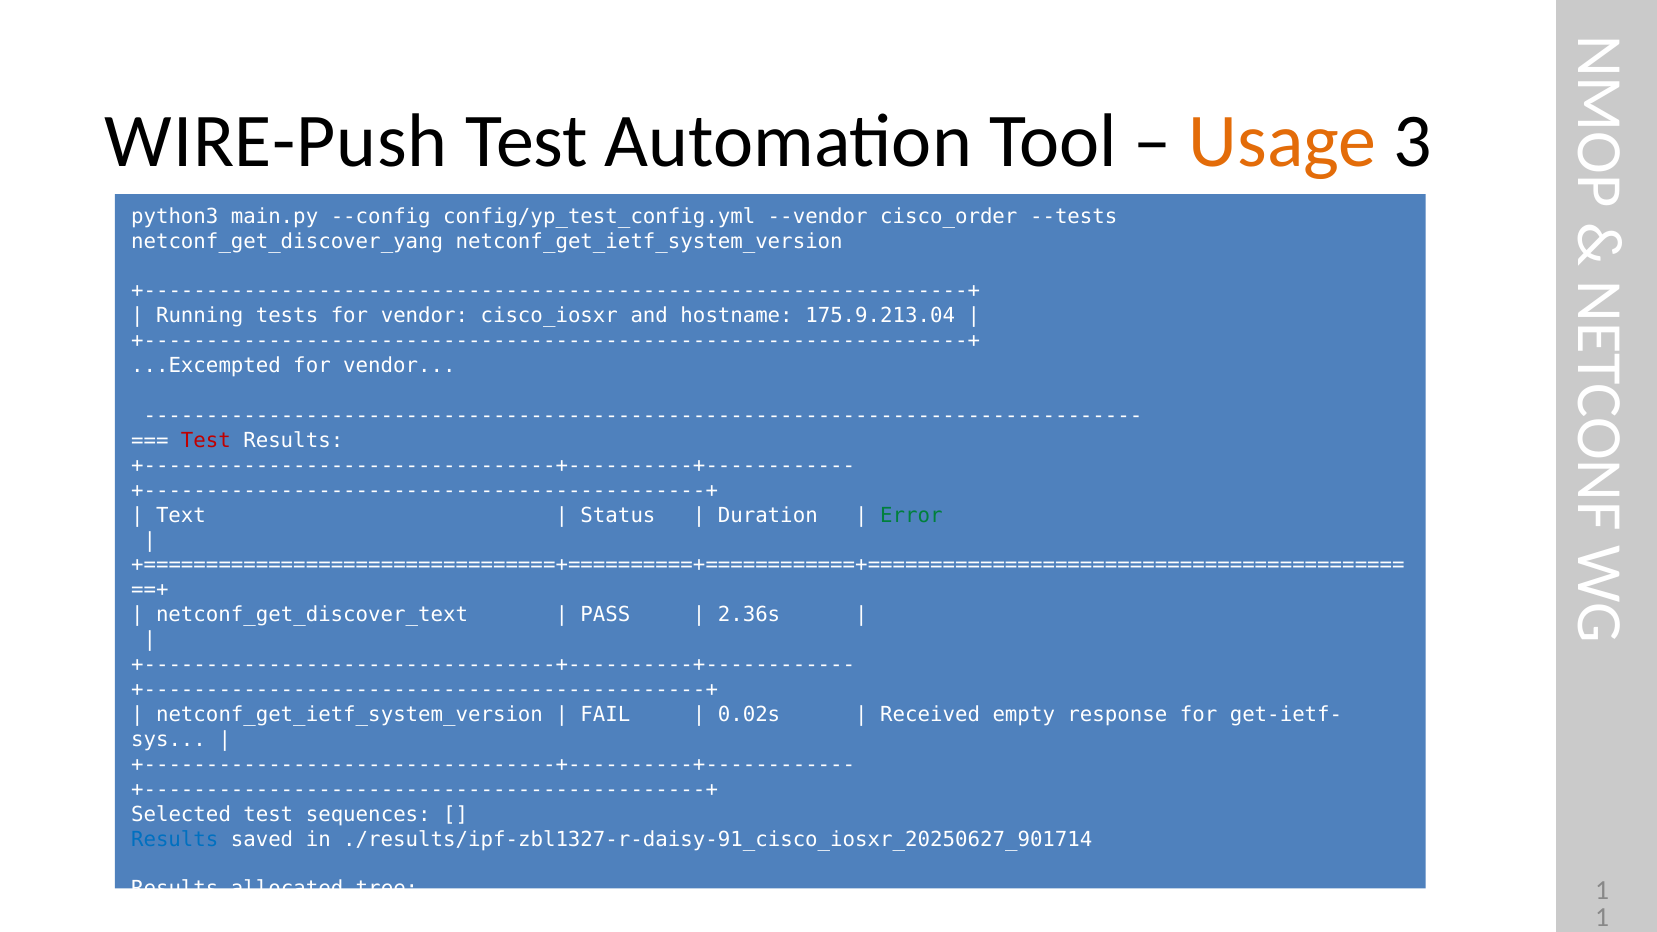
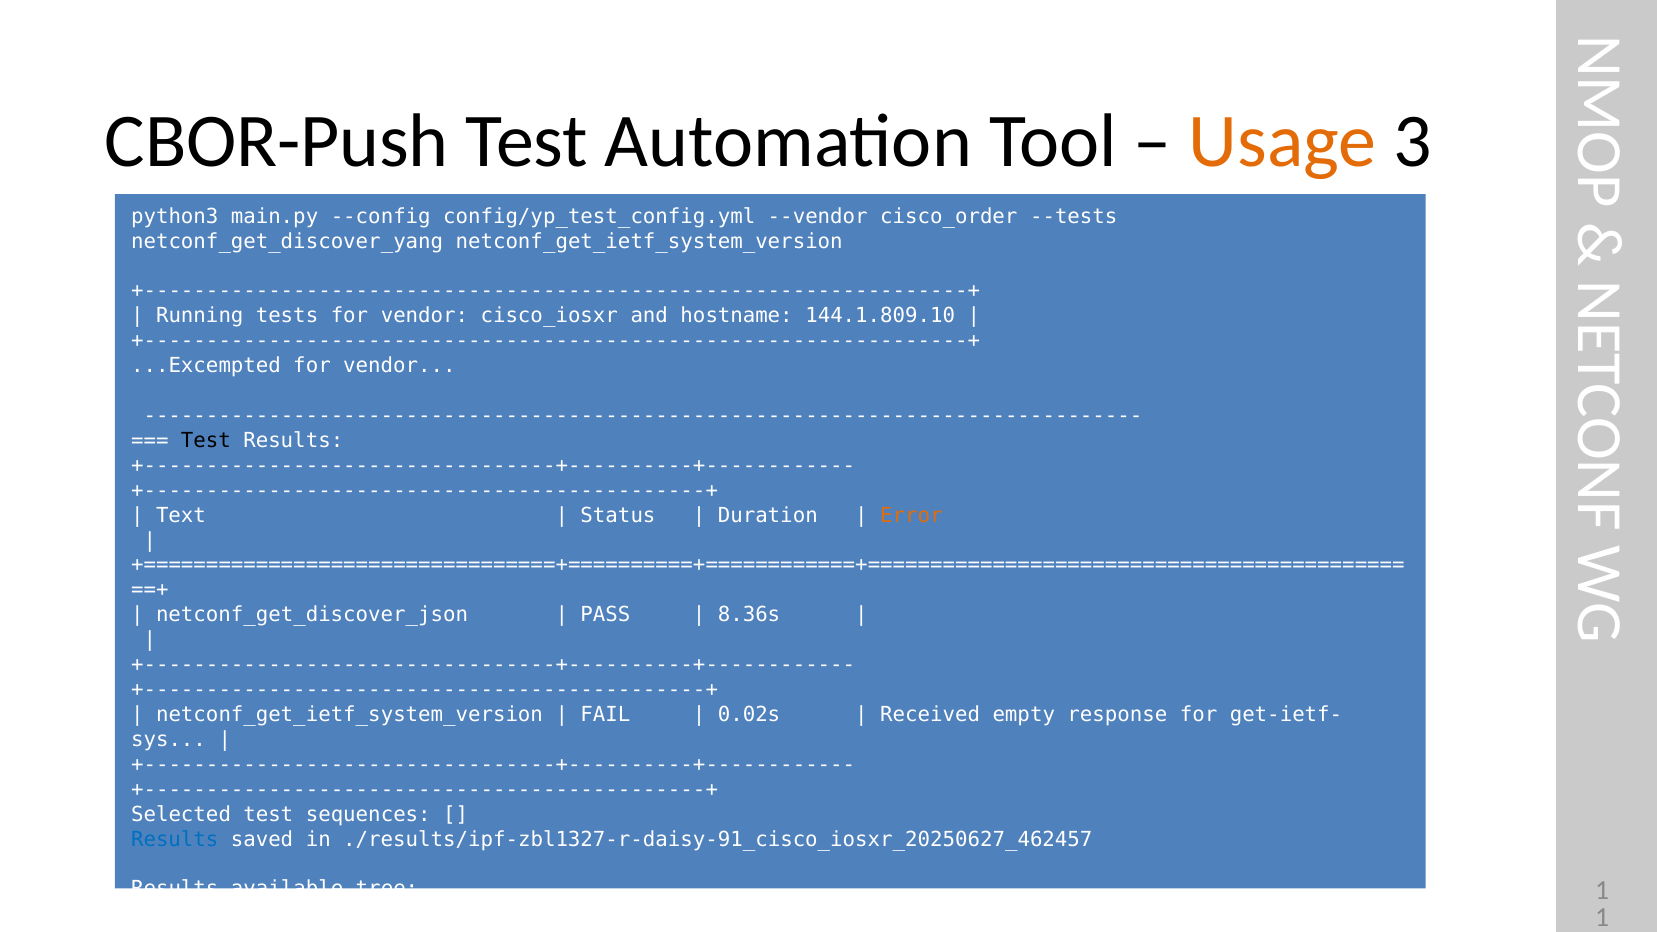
WIRE-Push: WIRE-Push -> CBOR-Push (277, 142)
175.9.213.04: 175.9.213.04 -> 144.1.809.10 (880, 316)
Test colour: red -> black (206, 441)
Error colour: green -> orange (911, 515)
netconf_get_discover_text: netconf_get_discover_text -> netconf_get_discover_json (312, 615)
2.36s: 2.36s -> 8.36s (749, 615)
./results/ipf-zbl1327-r-daisy-91_cisco_iosxr_20250627_901714: ./results/ipf-zbl1327-r-daisy-91_cisco_iosxr_20250627_901714 -> ./results/ipf-zbl1327-r-daisy-91_cisco_iosxr_20250627_462457 (718, 839)
allocated: allocated -> available (287, 889)
